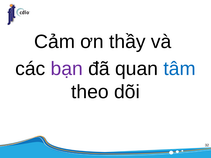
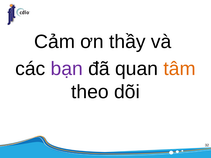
tâm colour: blue -> orange (180, 69)
